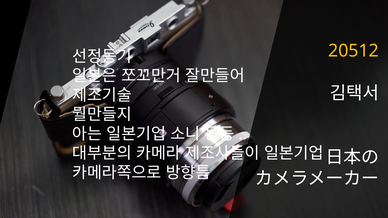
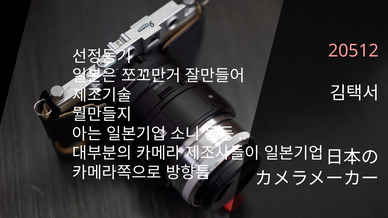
20512 colour: yellow -> pink (354, 51)
